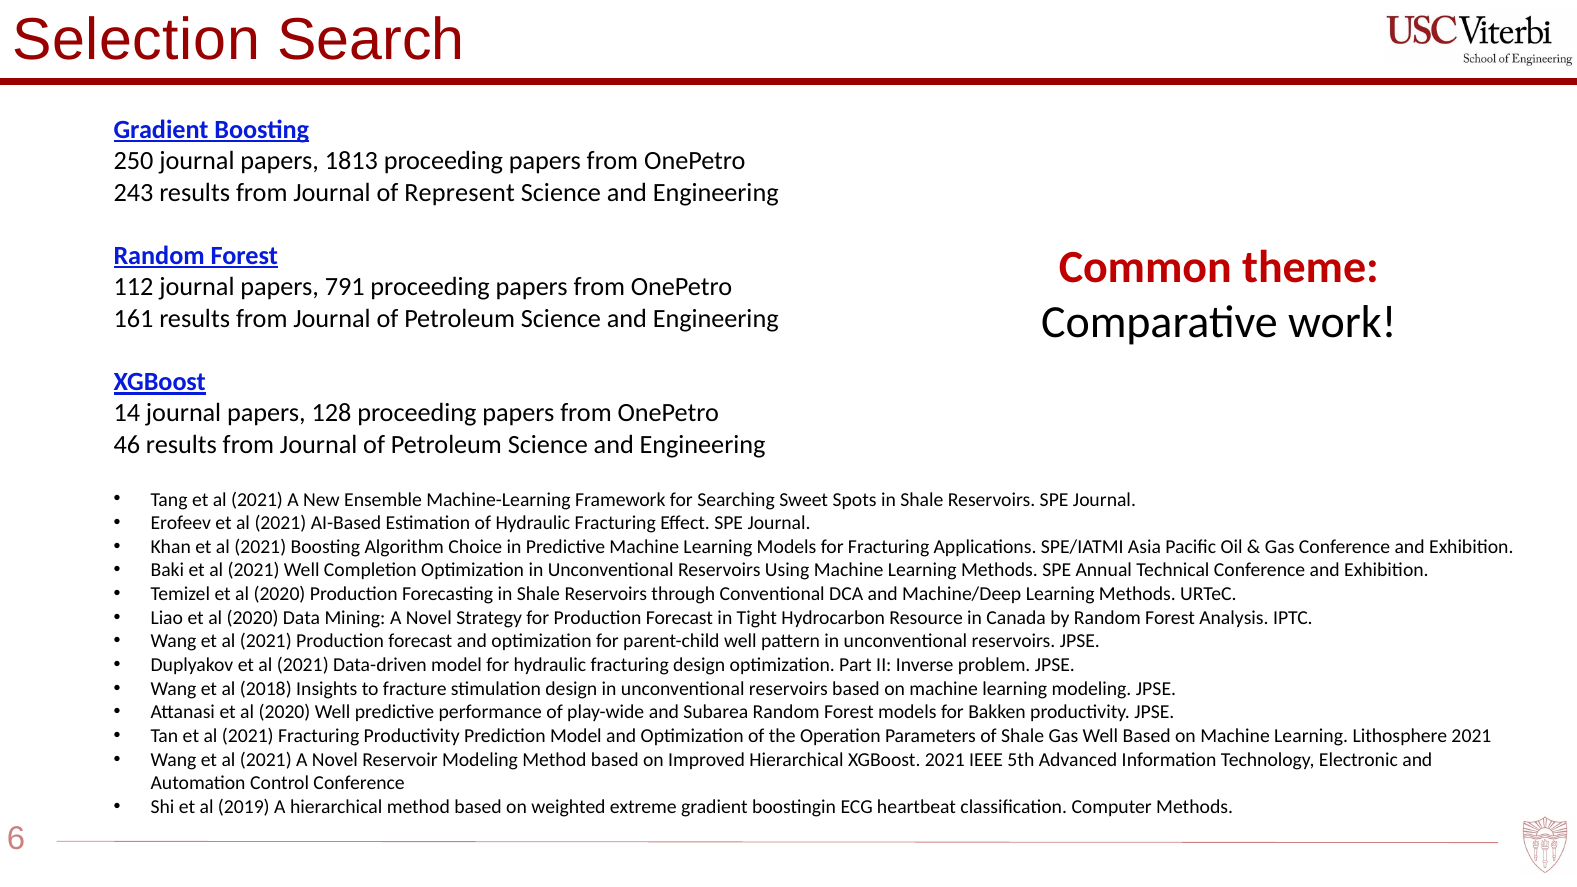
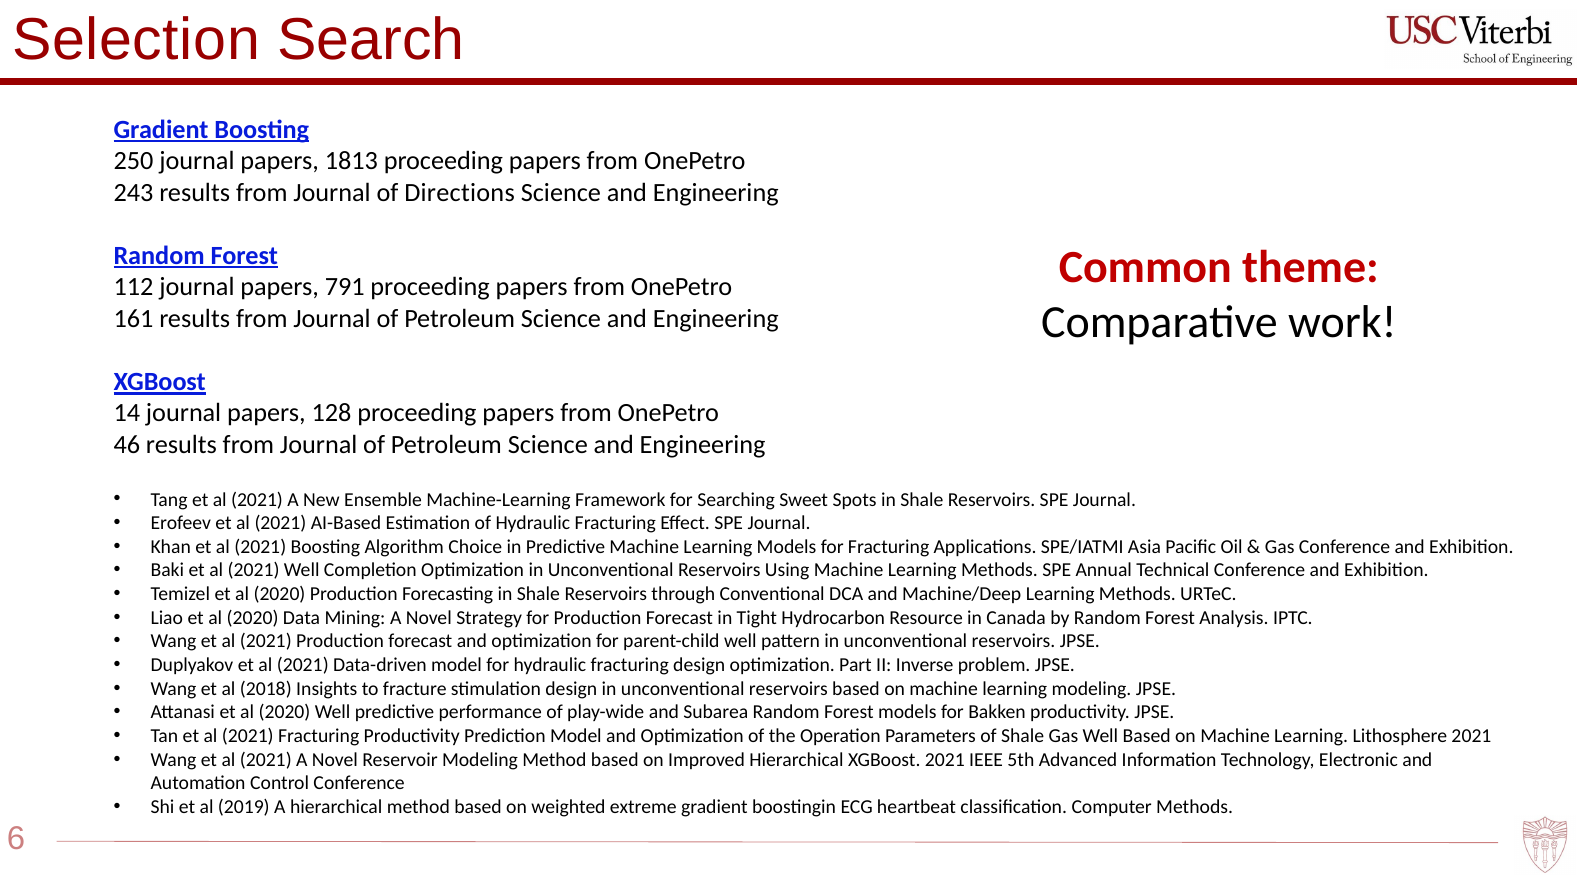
Represent: Represent -> Directions (460, 193)
